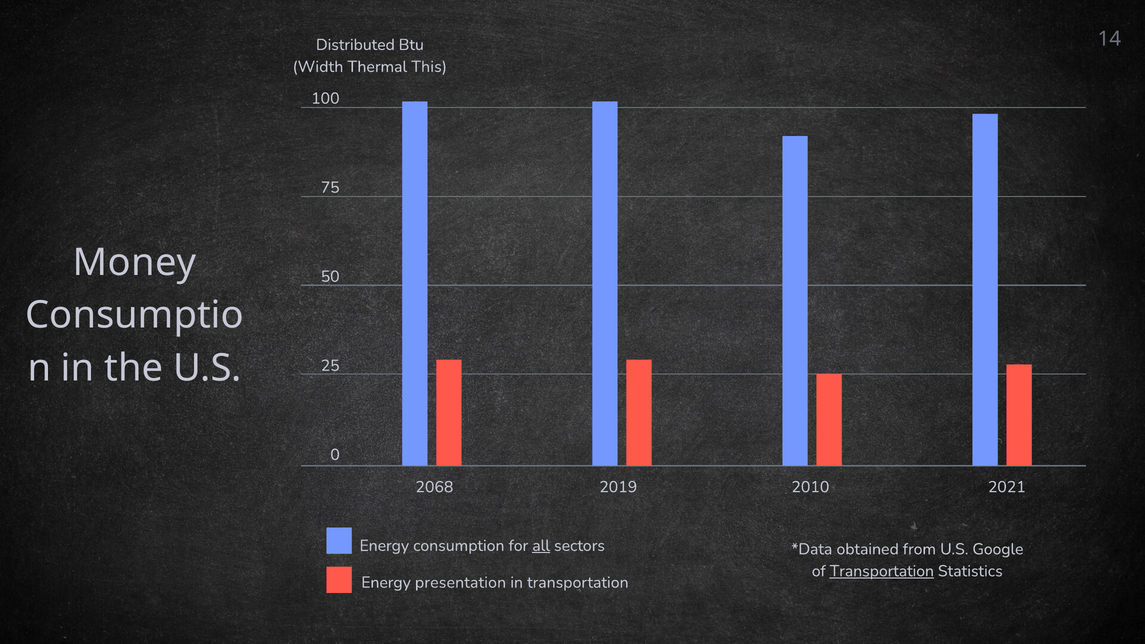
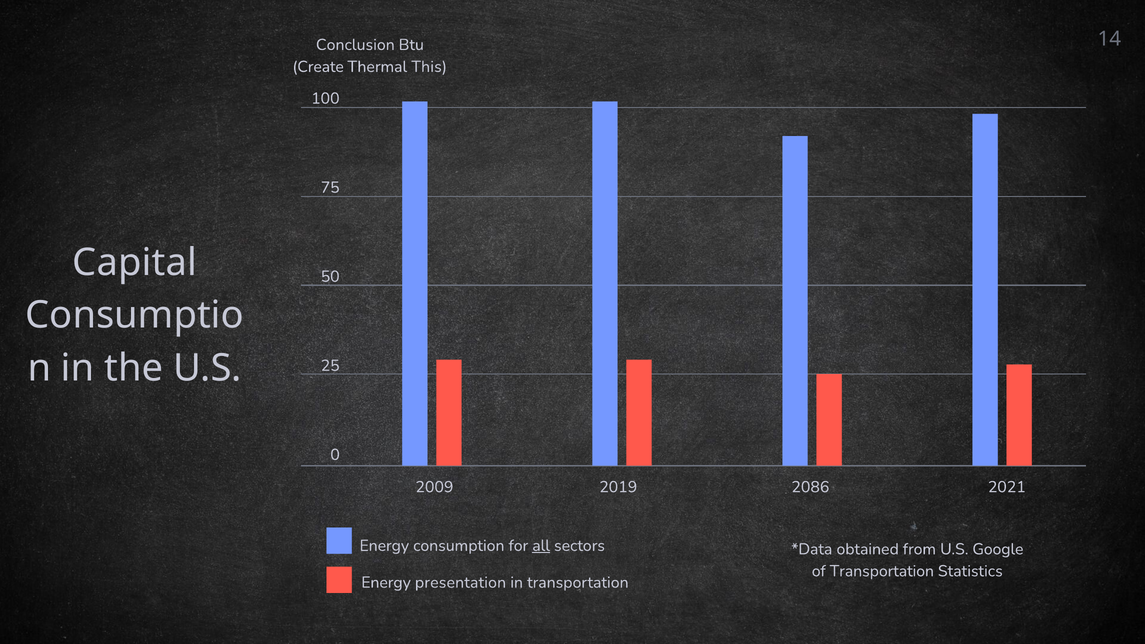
Distributed: Distributed -> Conclusion (355, 45)
Width: Width -> Create (318, 67)
Money: Money -> Capital (135, 263)
2068: 2068 -> 2009 (434, 487)
2010: 2010 -> 2086 (810, 487)
Transportation underline: present -> none (882, 571)
